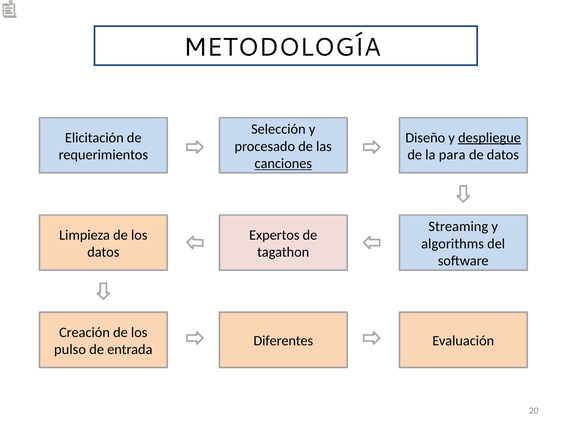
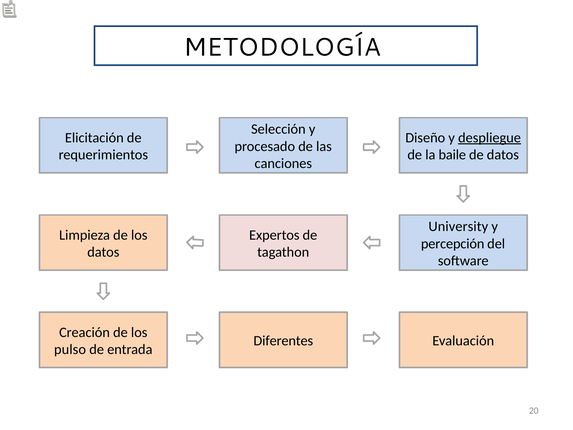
para: para -> baile (452, 155)
canciones underline: present -> none (283, 163)
Streaming: Streaming -> University (458, 226)
algorithms: algorithms -> percepción (453, 243)
